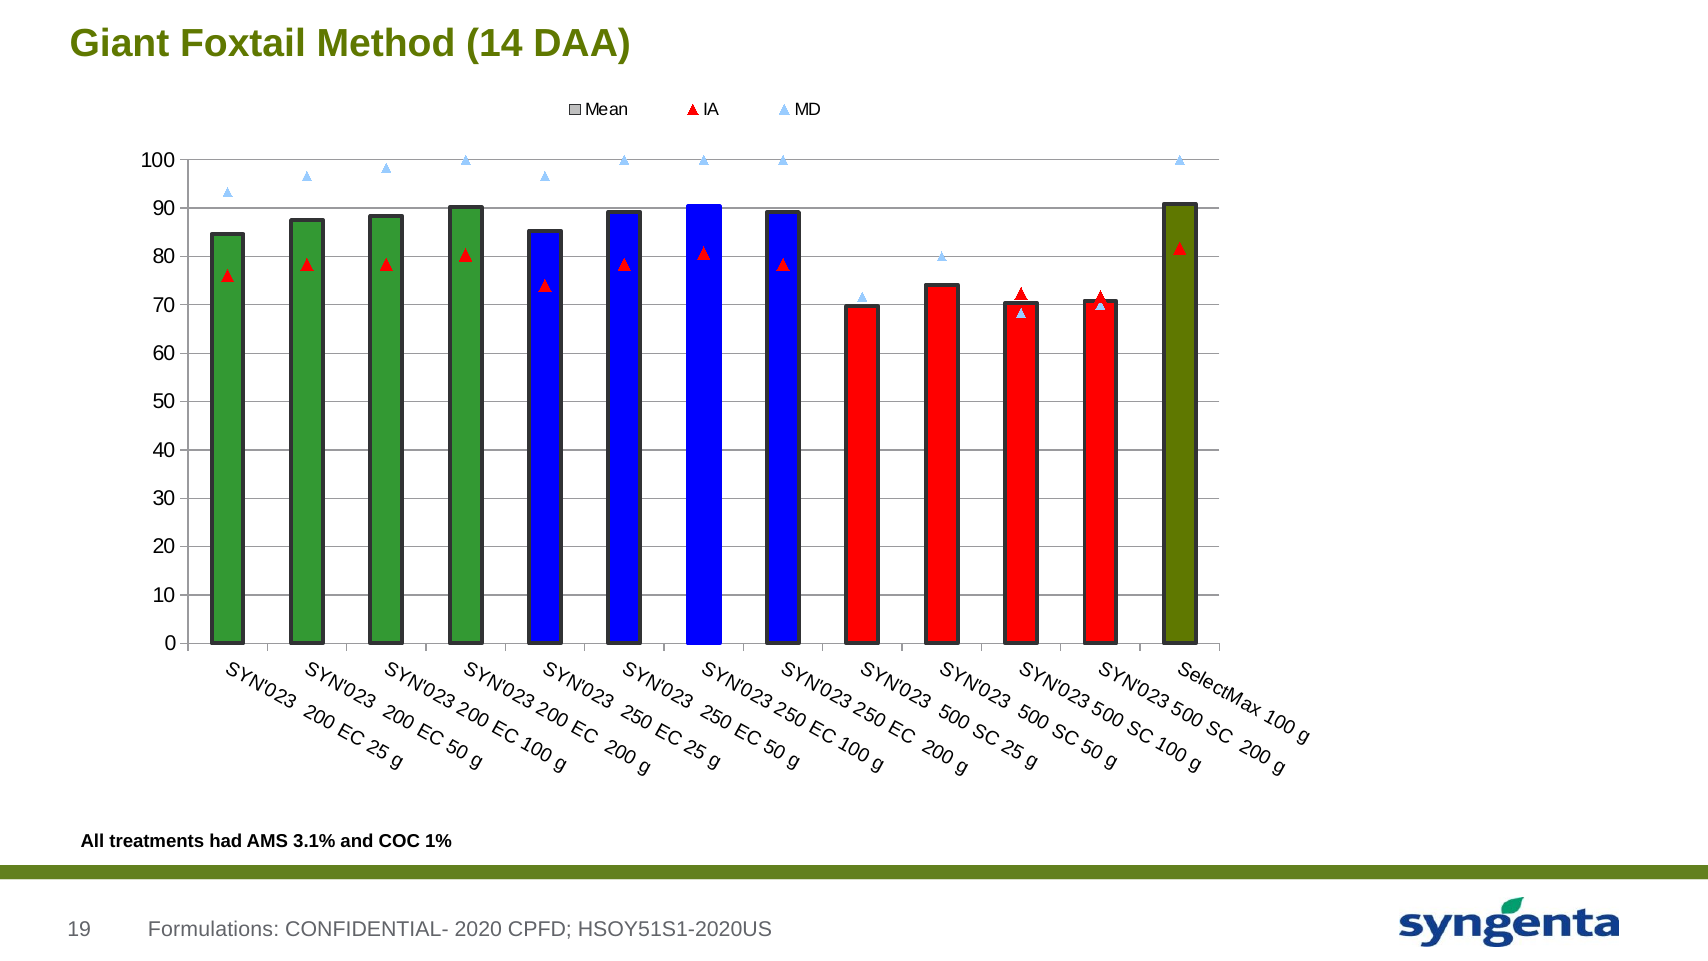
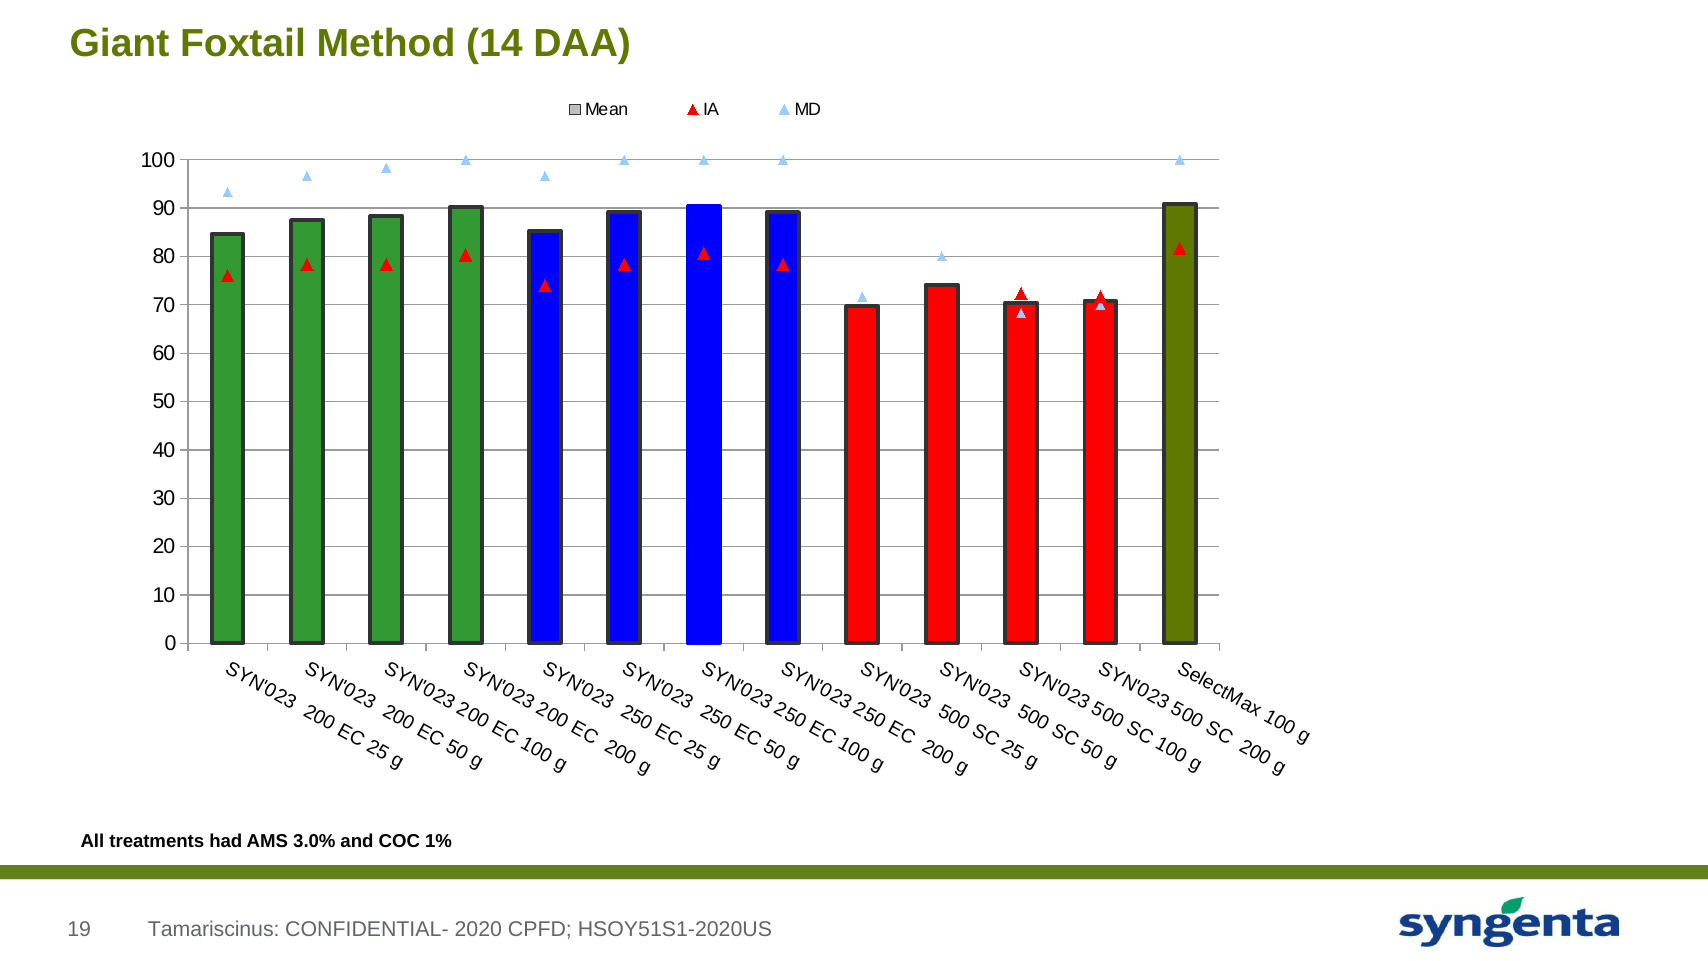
3.1%: 3.1% -> 3.0% (314, 841)
Formulations: Formulations -> Tamariscinus (214, 929)
